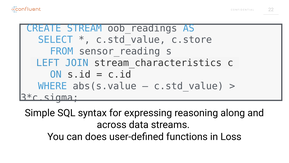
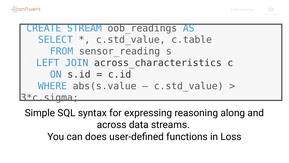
c.store: c.store -> c.table (192, 40)
stream_characteristics: stream_characteristics -> across_characteristics (158, 63)
